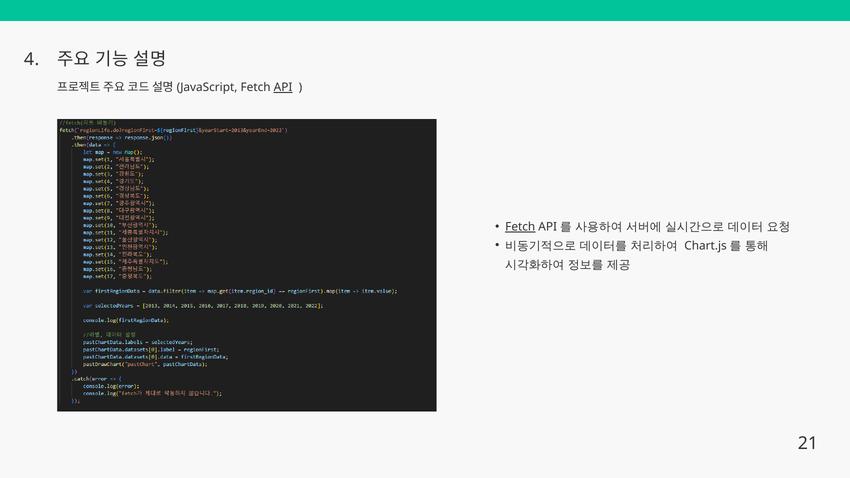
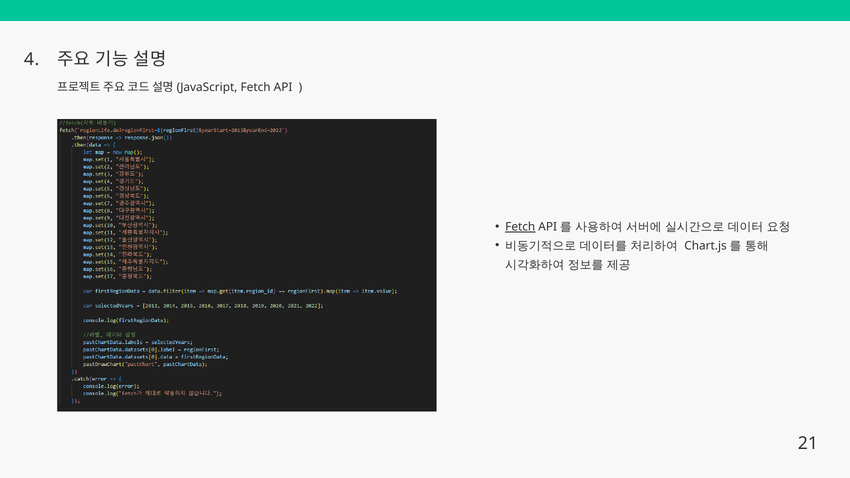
API underline: present -> none (283, 87)
